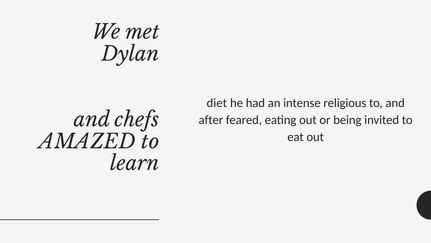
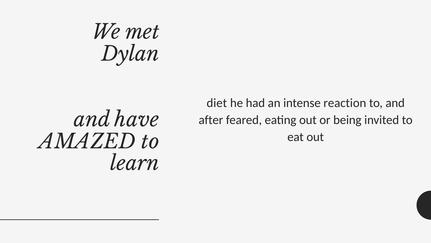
religious: religious -> reaction (345, 103)
chefs: chefs -> have (137, 119)
